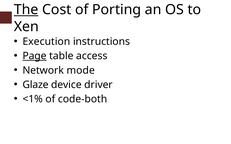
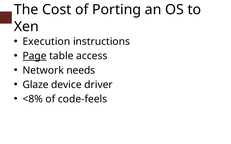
The underline: present -> none (26, 10)
mode: mode -> needs (81, 70)
<1%: <1% -> <8% (33, 99)
code-both: code-both -> code-feels (83, 99)
